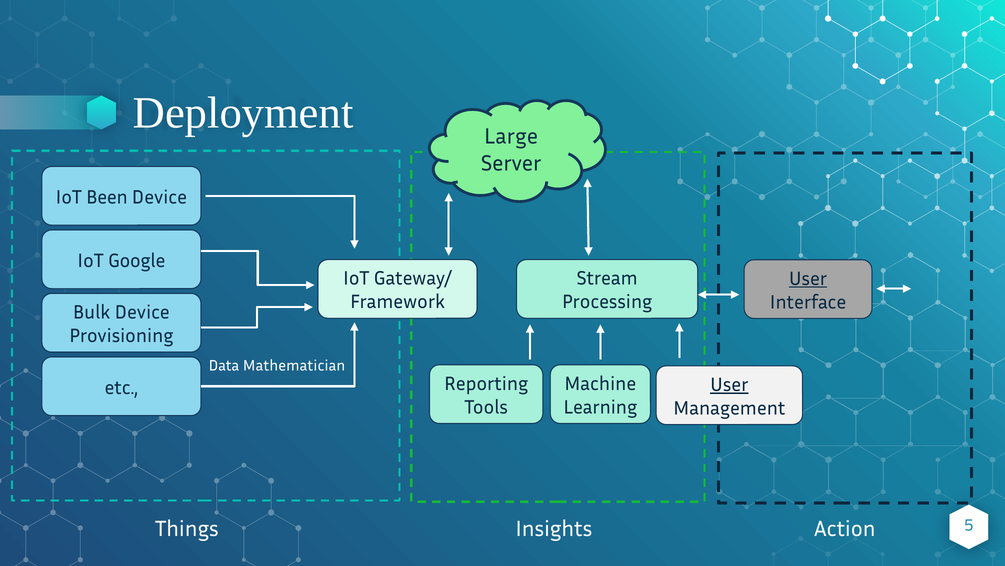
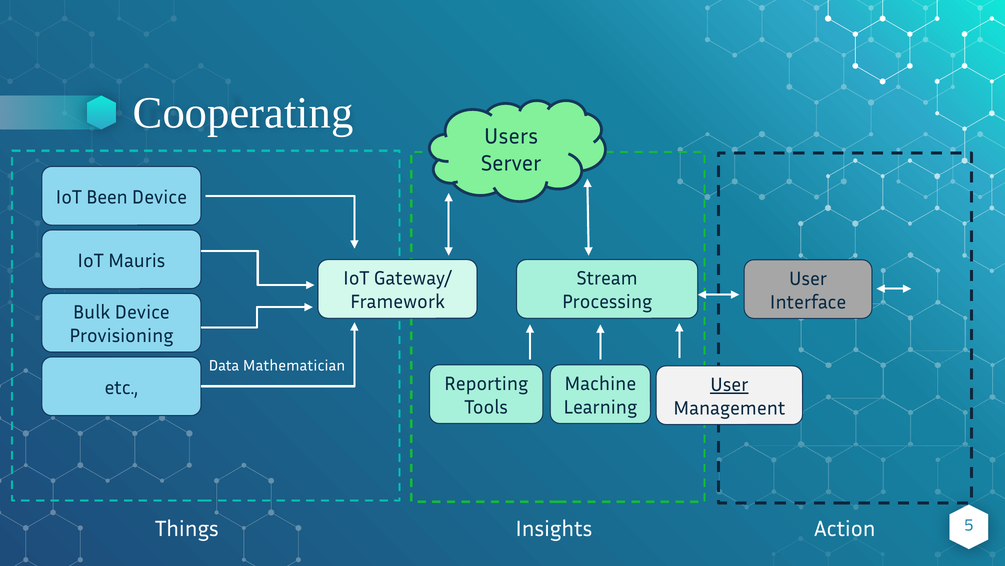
Deployment: Deployment -> Cooperating (243, 113)
Large: Large -> Users (511, 136)
Google: Google -> Mauris (137, 260)
User underline: present -> none (808, 278)
